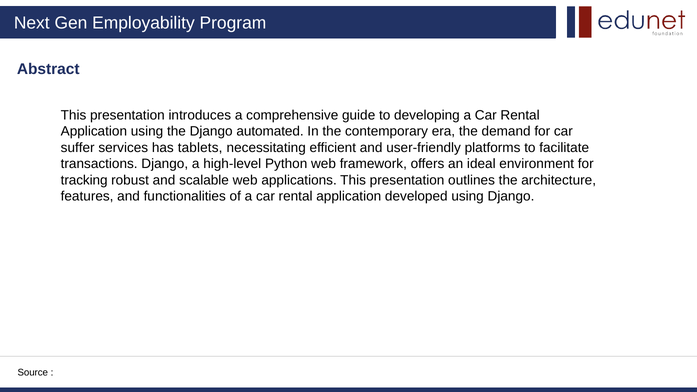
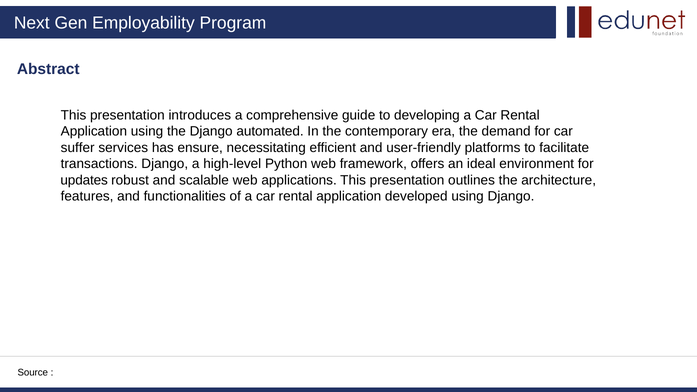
tablets: tablets -> ensure (200, 148)
tracking: tracking -> updates (84, 180)
